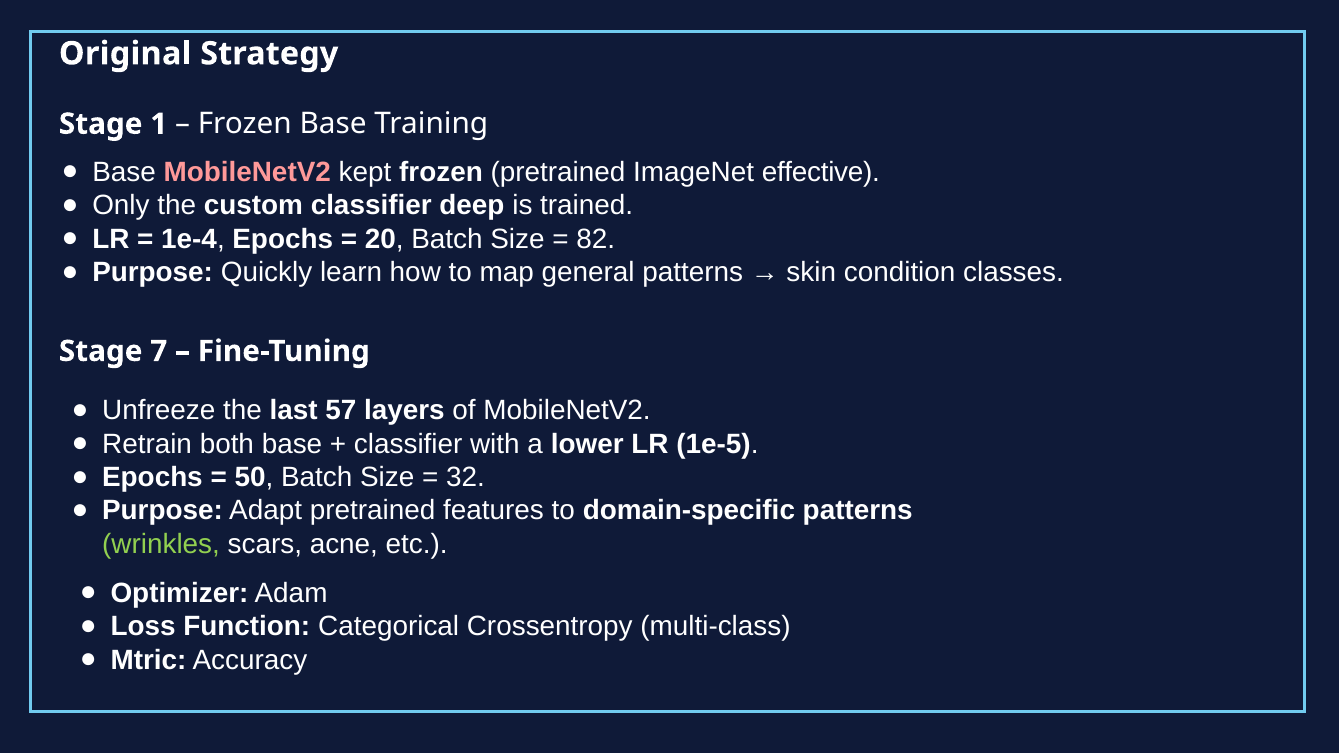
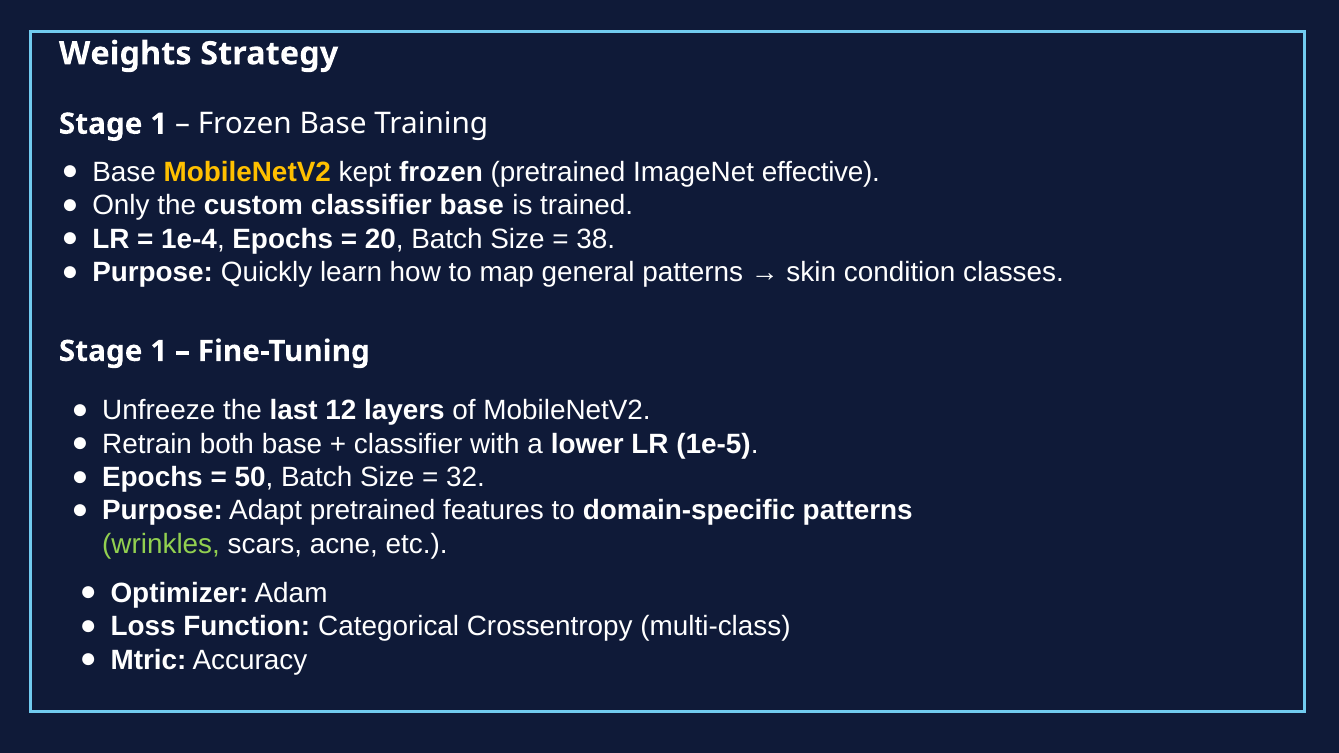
Original: Original -> Weights (125, 54)
MobileNetV2 colour: pink -> yellow (247, 172)
classifier deep: deep -> base (472, 206)
82: 82 -> 38 (596, 239)
7: 7 -> 1 (159, 351)
57: 57 -> 12 (341, 410)
